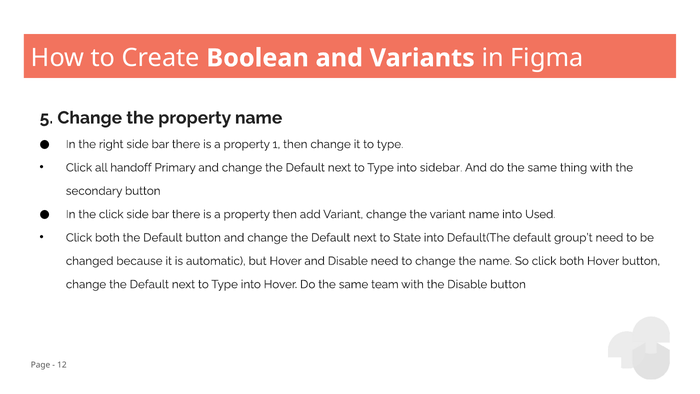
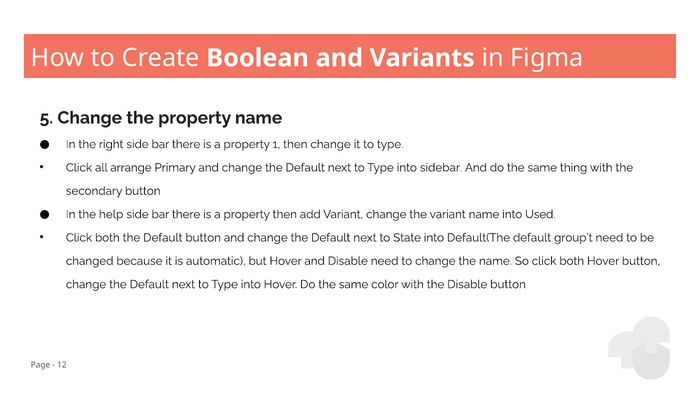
handoff: handoff -> arrange (131, 167)
the click: click -> help (111, 214)
team: team -> color (385, 284)
